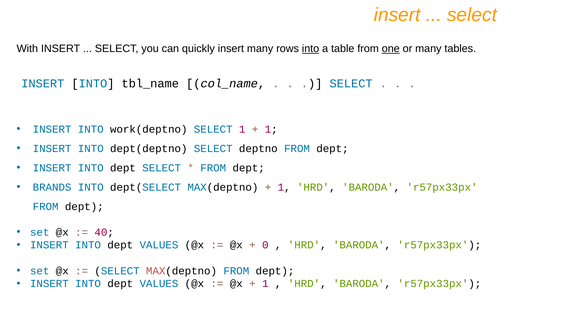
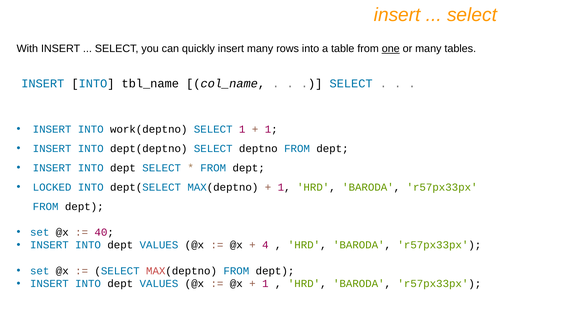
into underline: present -> none (311, 49)
BRANDS: BRANDS -> LOCKED (52, 187)
0: 0 -> 4 (265, 245)
